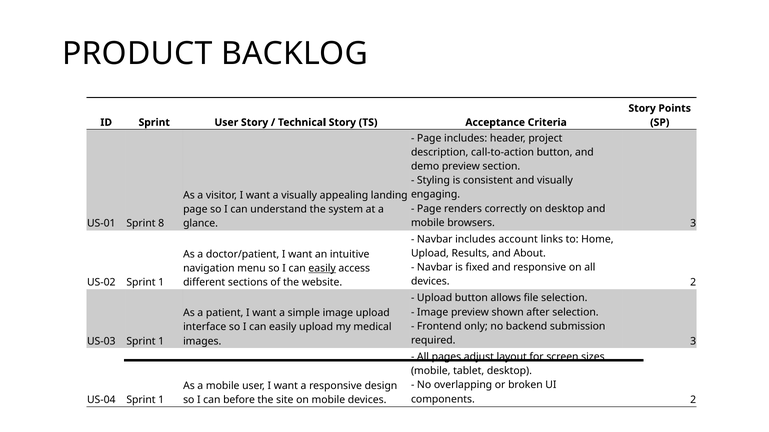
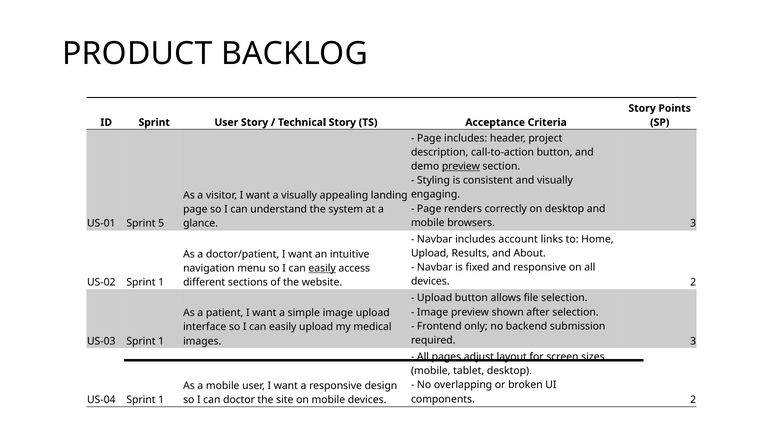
preview underline: none -> present (461, 166)
8: 8 -> 5 (161, 224)
before: before -> doctor (239, 400)
